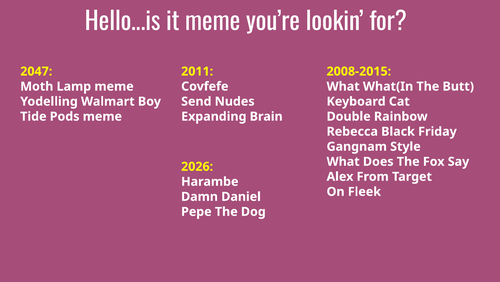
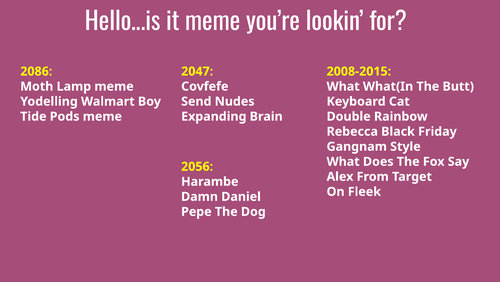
2011: 2011 -> 2047 (197, 71)
2047: 2047 -> 2086 (36, 71)
2026: 2026 -> 2056 (197, 166)
